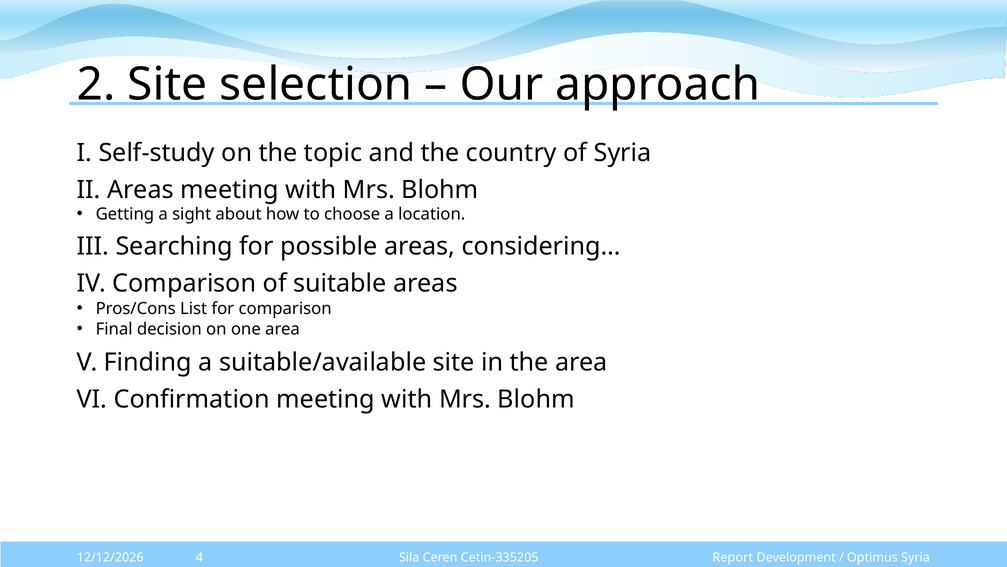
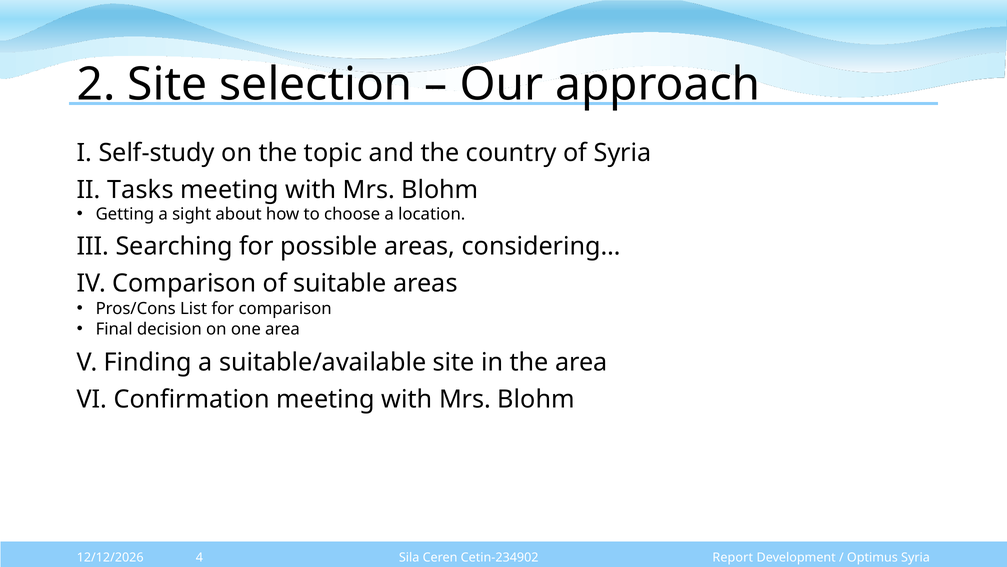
II Areas: Areas -> Tasks (140, 190)
Cetin-335205: Cetin-335205 -> Cetin-234902 (500, 557)
